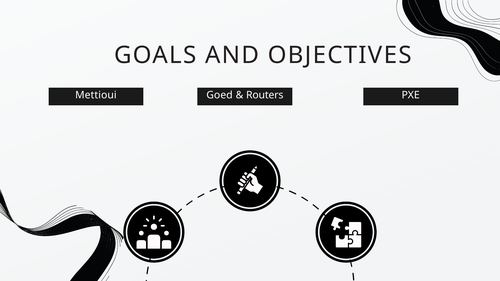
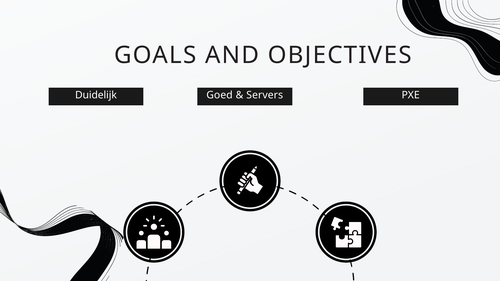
Mettioui: Mettioui -> Duidelijk (96, 95)
Routers: Routers -> Servers (265, 95)
